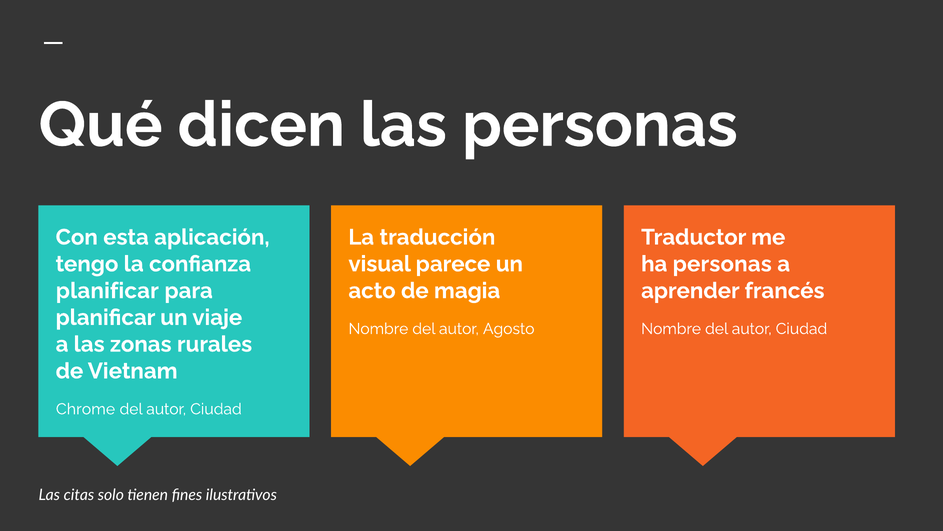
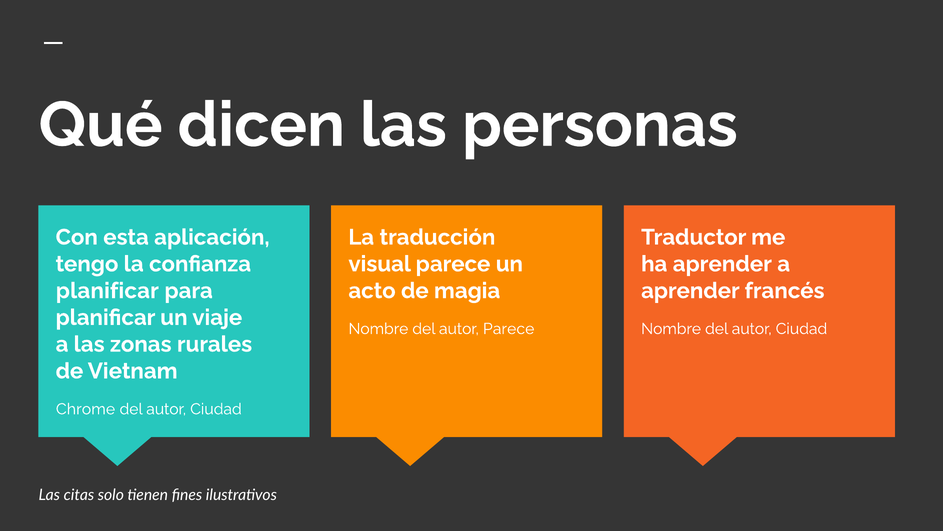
ha personas: personas -> aprender (722, 264)
autor Agosto: Agosto -> Parece (509, 329)
